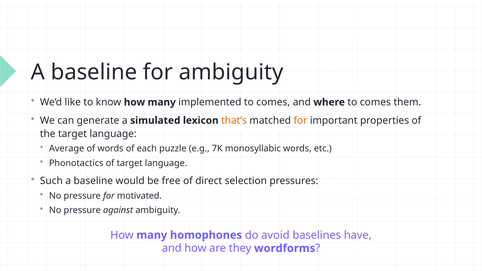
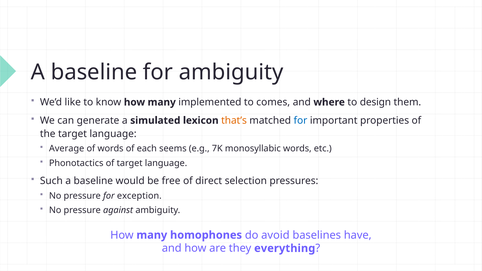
where to comes: comes -> design (375, 102)
for colour: orange -> blue (300, 121)
puzzle: puzzle -> seems (173, 149)
motivated: motivated -> exception (139, 196)
wordforms: wordforms -> everything (285, 248)
